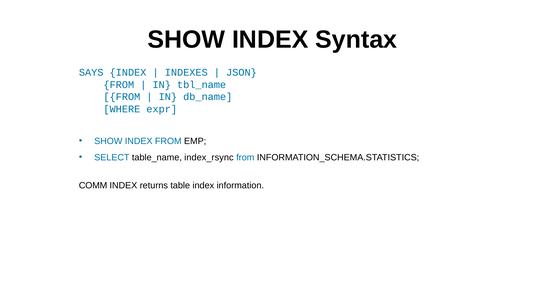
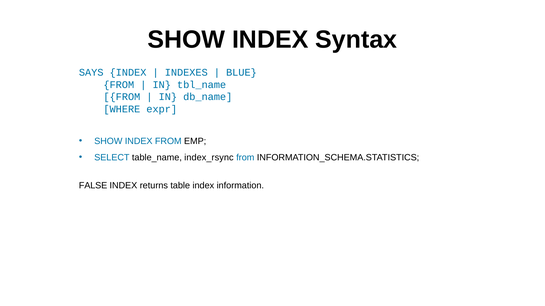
JSON: JSON -> BLUE (241, 73)
COMM: COMM -> FALSE (93, 186)
